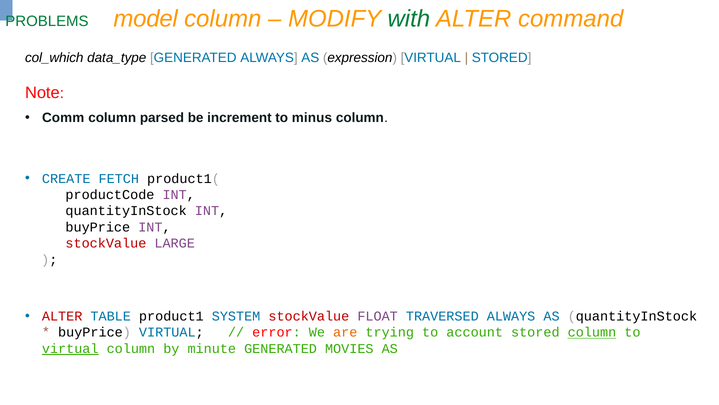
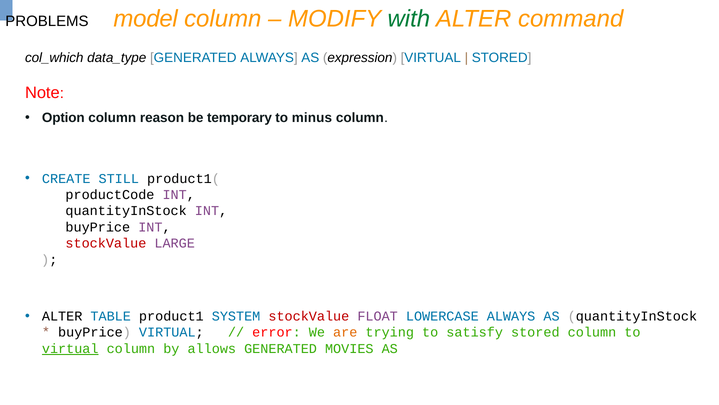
PROBLEMS colour: green -> black (47, 21)
Comm: Comm -> Option (63, 118)
parsed: parsed -> reason (162, 118)
increment: increment -> temporary (240, 118)
FETCH: FETCH -> STILL (119, 178)
ALTER colour: red -> black (62, 316)
TRAVERSED: TRAVERSED -> LOWERCASE (442, 316)
account: account -> satisfy (475, 332)
column underline: present -> none (592, 332)
minute: minute -> allows (212, 348)
